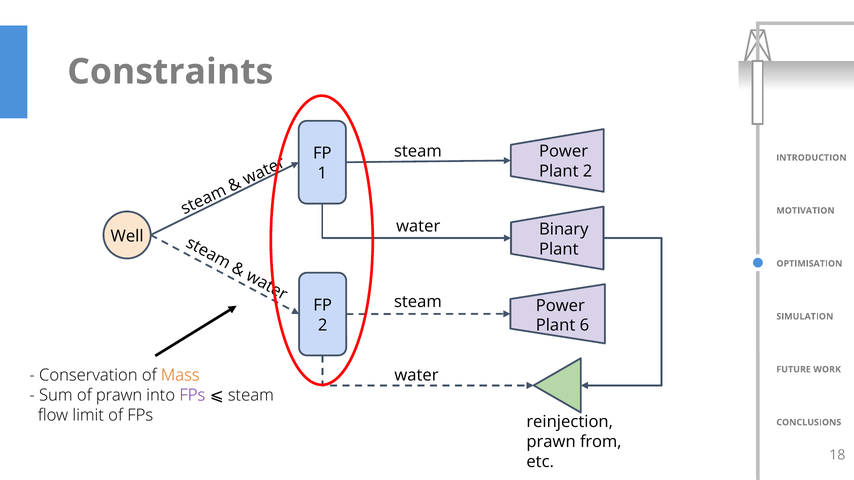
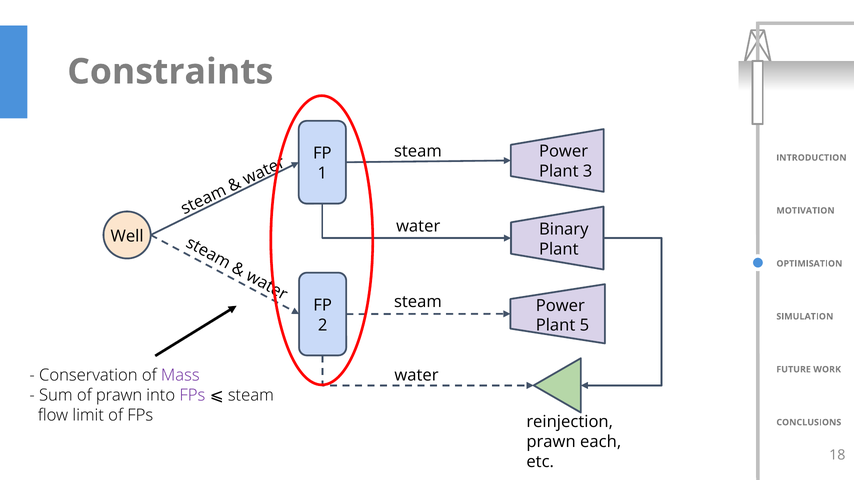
Plant 2: 2 -> 3 (588, 171)
6: 6 -> 5 (584, 326)
Mass colour: orange -> purple (180, 376)
from: from -> each (601, 442)
